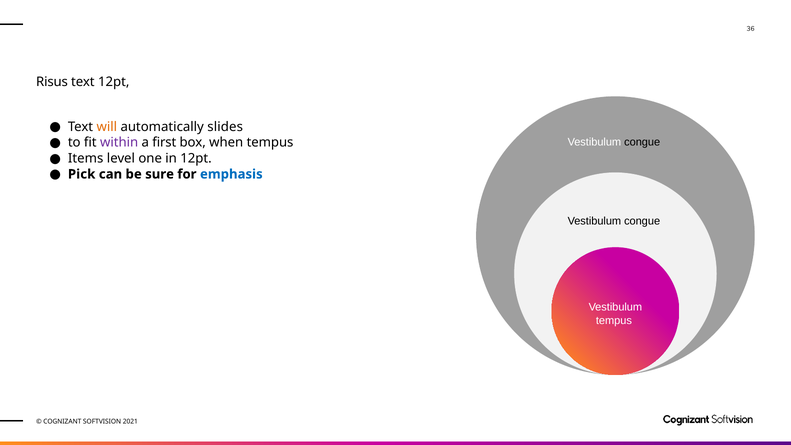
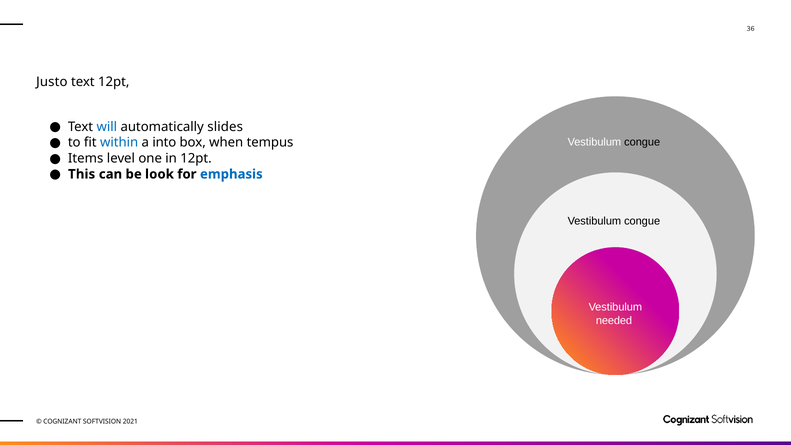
Risus: Risus -> Justo (52, 82)
will colour: orange -> blue (107, 127)
within colour: purple -> blue (119, 143)
first: first -> into (164, 143)
Pick: Pick -> This (82, 174)
sure: sure -> look (160, 174)
tempus: tempus -> needed (614, 320)
